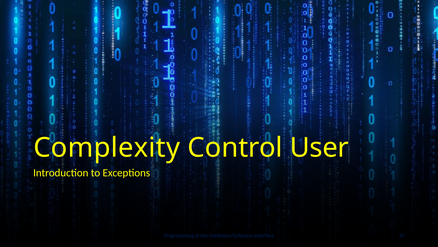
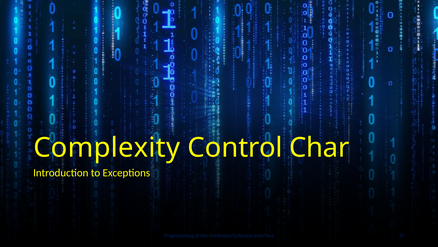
User: User -> Char (319, 147)
